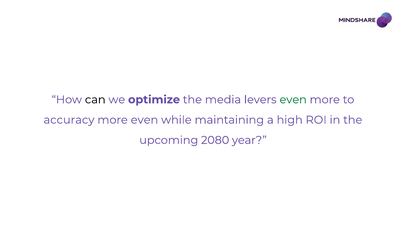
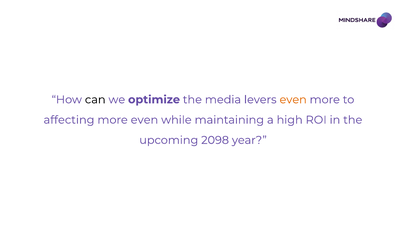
even colour: green -> orange (293, 100)
accuracy: accuracy -> affecting (69, 120)
2080: 2080 -> 2098 (215, 140)
